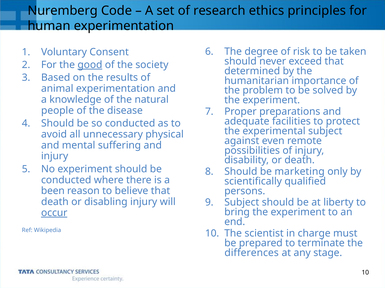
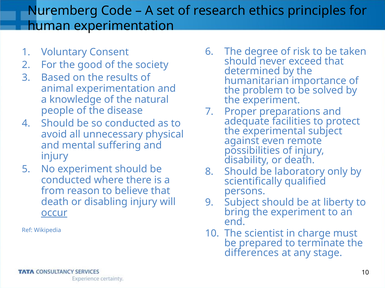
good underline: present -> none (90, 65)
marketing: marketing -> laboratory (300, 172)
been: been -> from (53, 191)
